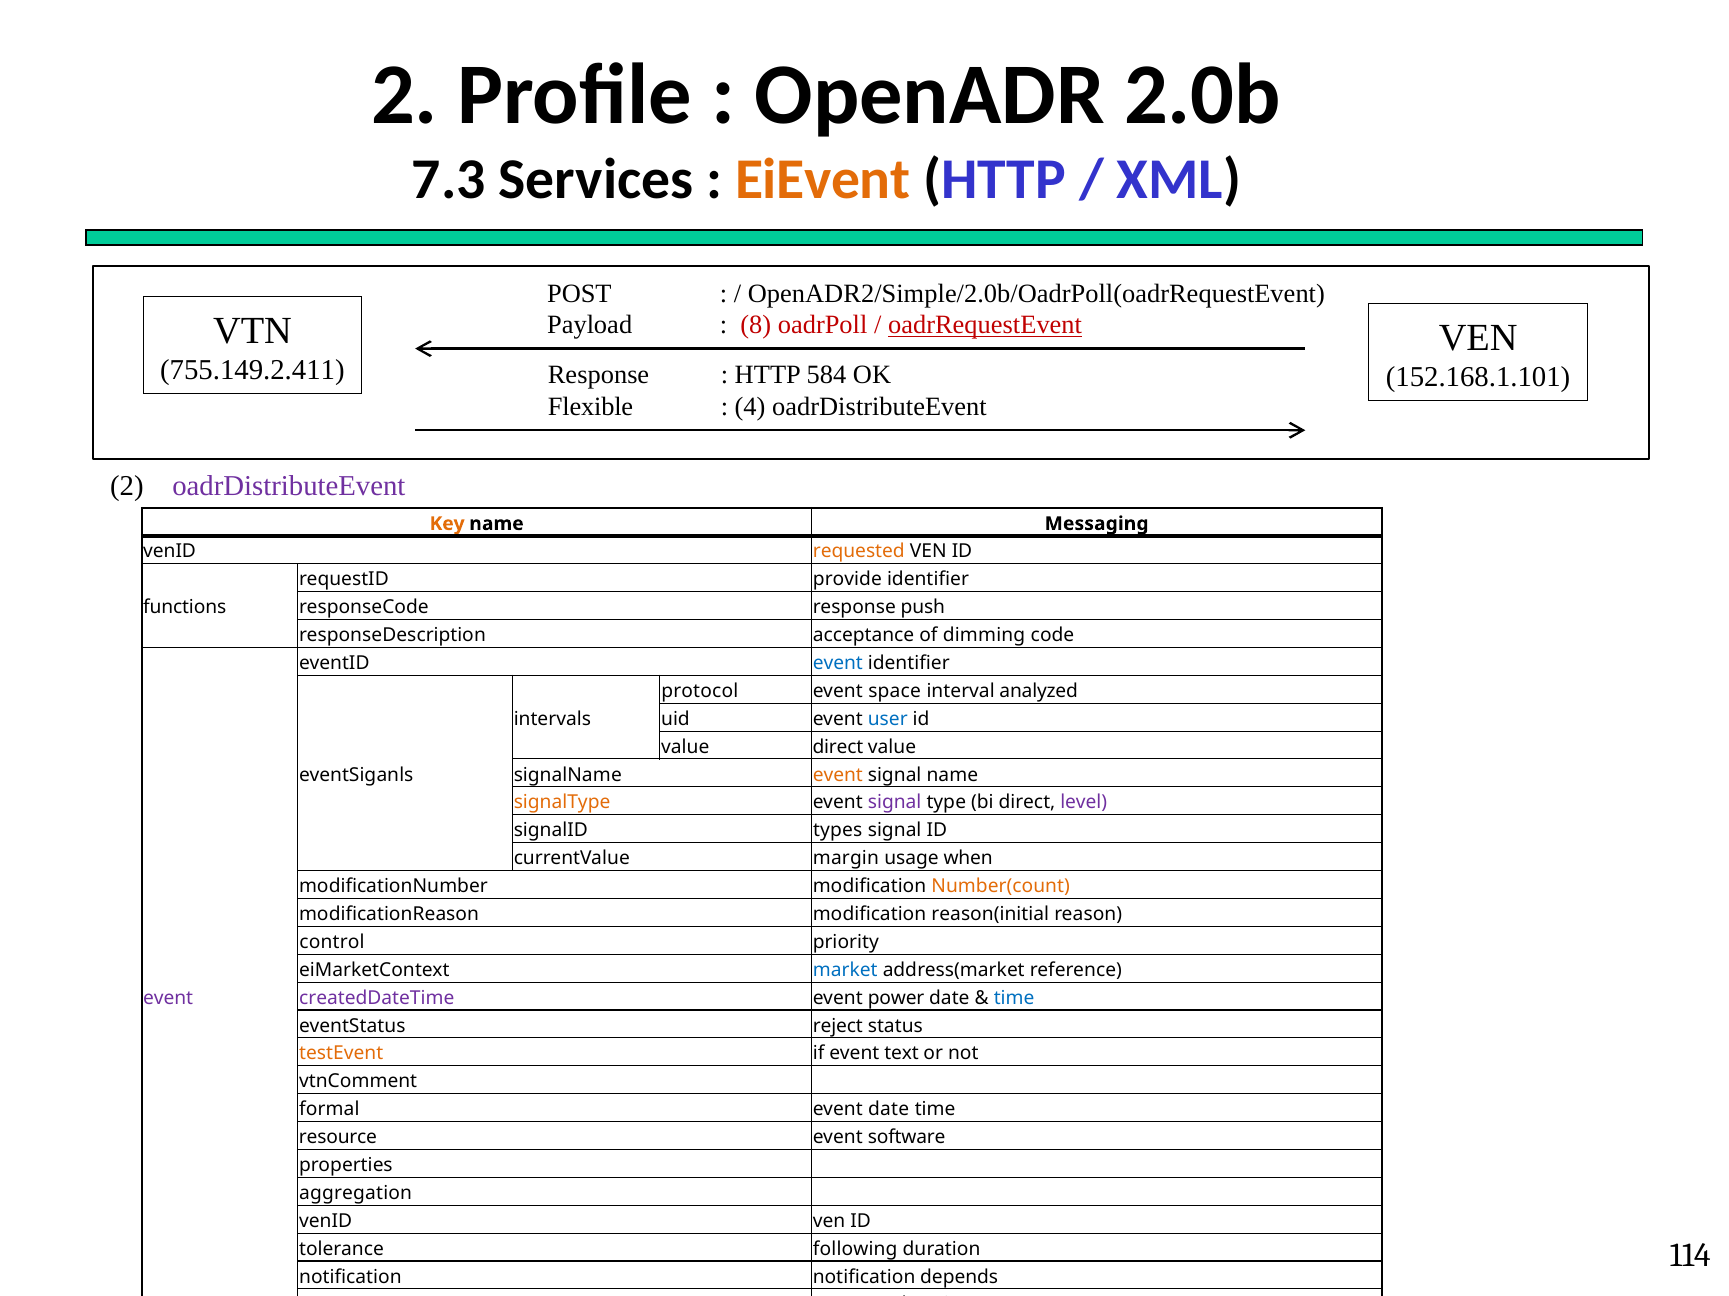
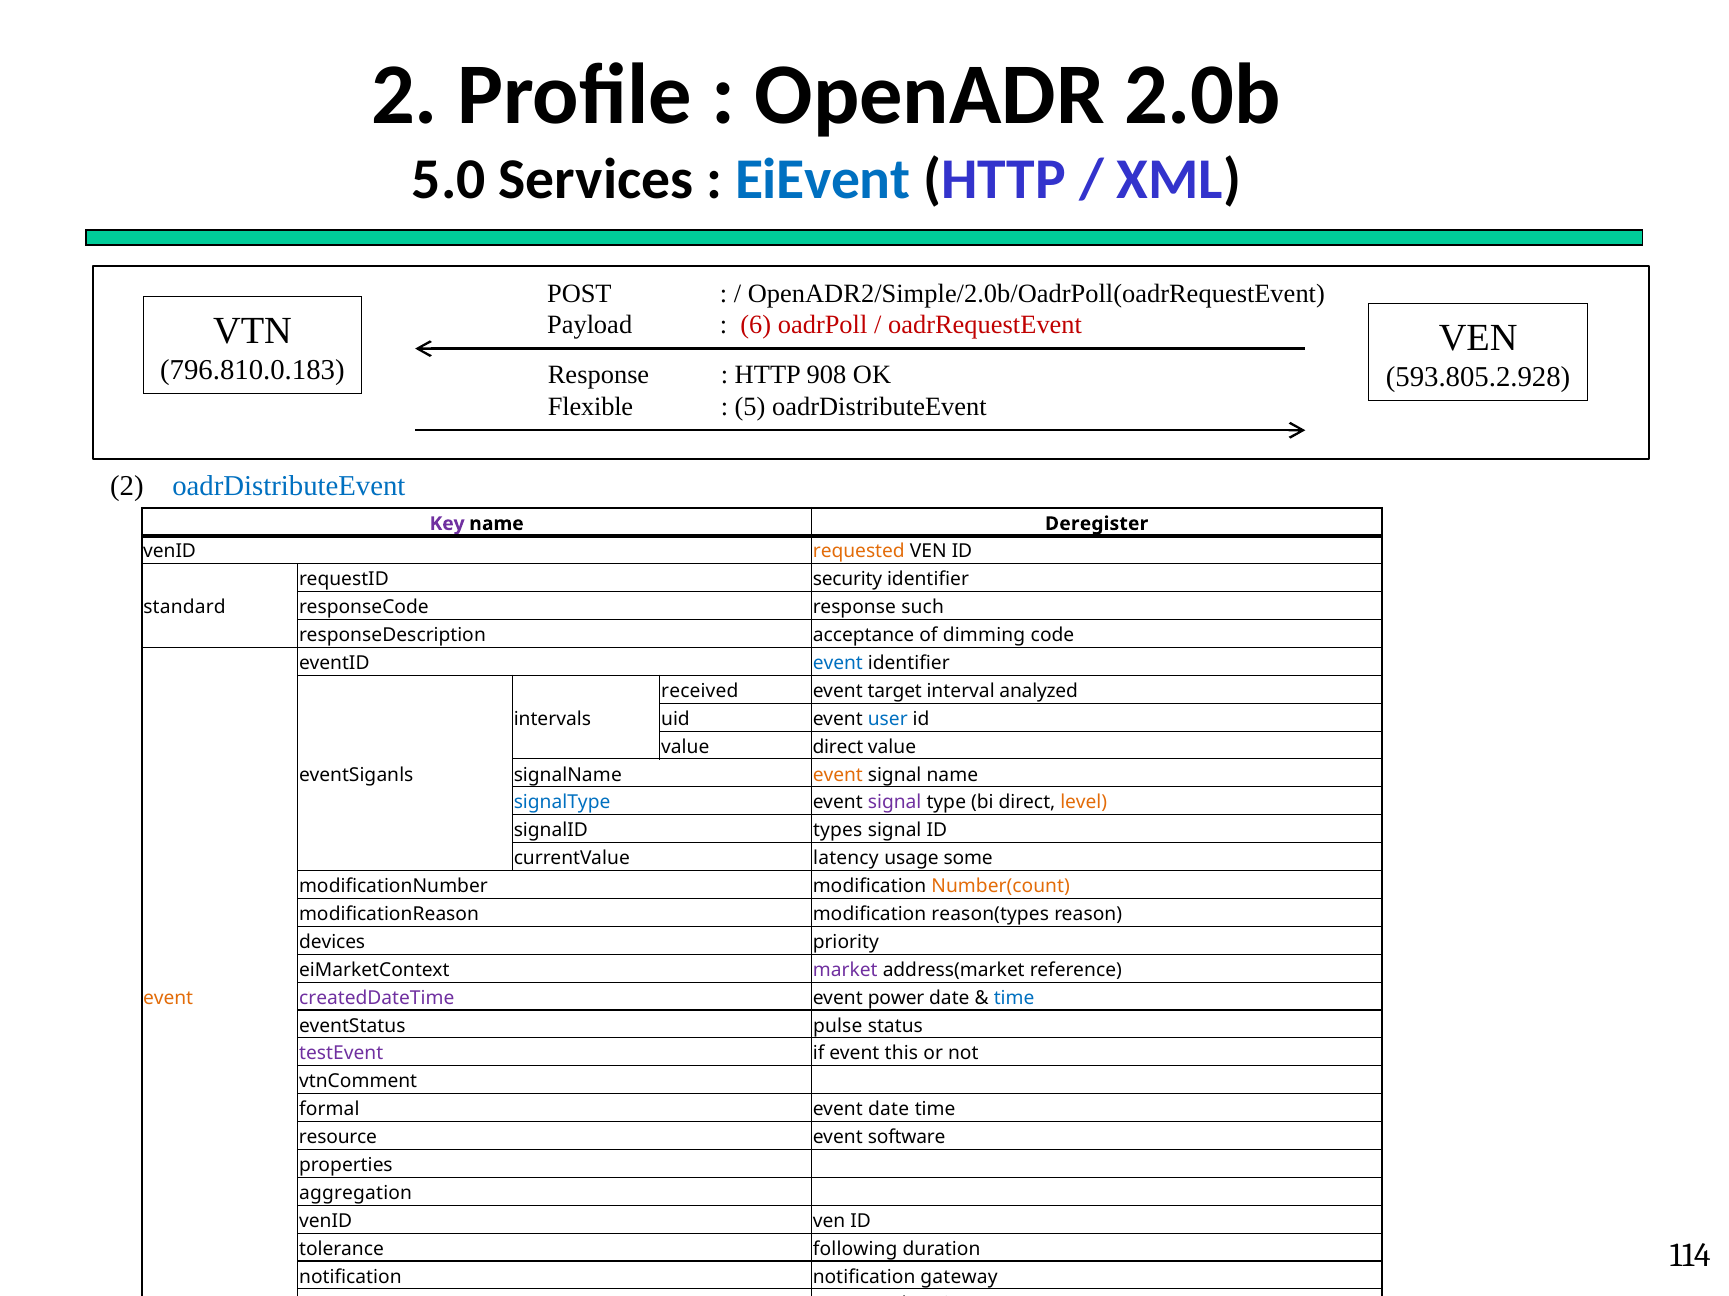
7.3: 7.3 -> 5.0 (449, 179)
EiEvent colour: orange -> blue (823, 179)
8: 8 -> 6 (756, 325)
oadrRequestEvent underline: present -> none (985, 325)
755.149.2.411: 755.149.2.411 -> 796.810.0.183 (252, 370)
584: 584 -> 908 (826, 375)
152.168.1.101: 152.168.1.101 -> 593.805.2.928 (1478, 377)
4: 4 -> 5 (750, 407)
oadrDistributeEvent colour: purple -> blue (289, 486)
Key colour: orange -> purple (447, 524)
Messaging: Messaging -> Deregister (1097, 524)
provide: provide -> security (848, 580)
functions: functions -> standard (185, 608)
push: push -> such (923, 608)
protocol: protocol -> received (700, 691)
space: space -> target (895, 691)
signalType colour: orange -> blue (562, 803)
level colour: purple -> orange (1084, 803)
margin: margin -> latency (846, 859)
when: when -> some (968, 859)
reason(initial: reason(initial -> reason(types (990, 915)
control: control -> devices (332, 943)
market colour: blue -> purple (845, 970)
event colour: purple -> orange (168, 998)
reject: reject -> pulse (838, 1026)
testEvent colour: orange -> purple (341, 1054)
text: text -> this (901, 1054)
depends: depends -> gateway (959, 1277)
